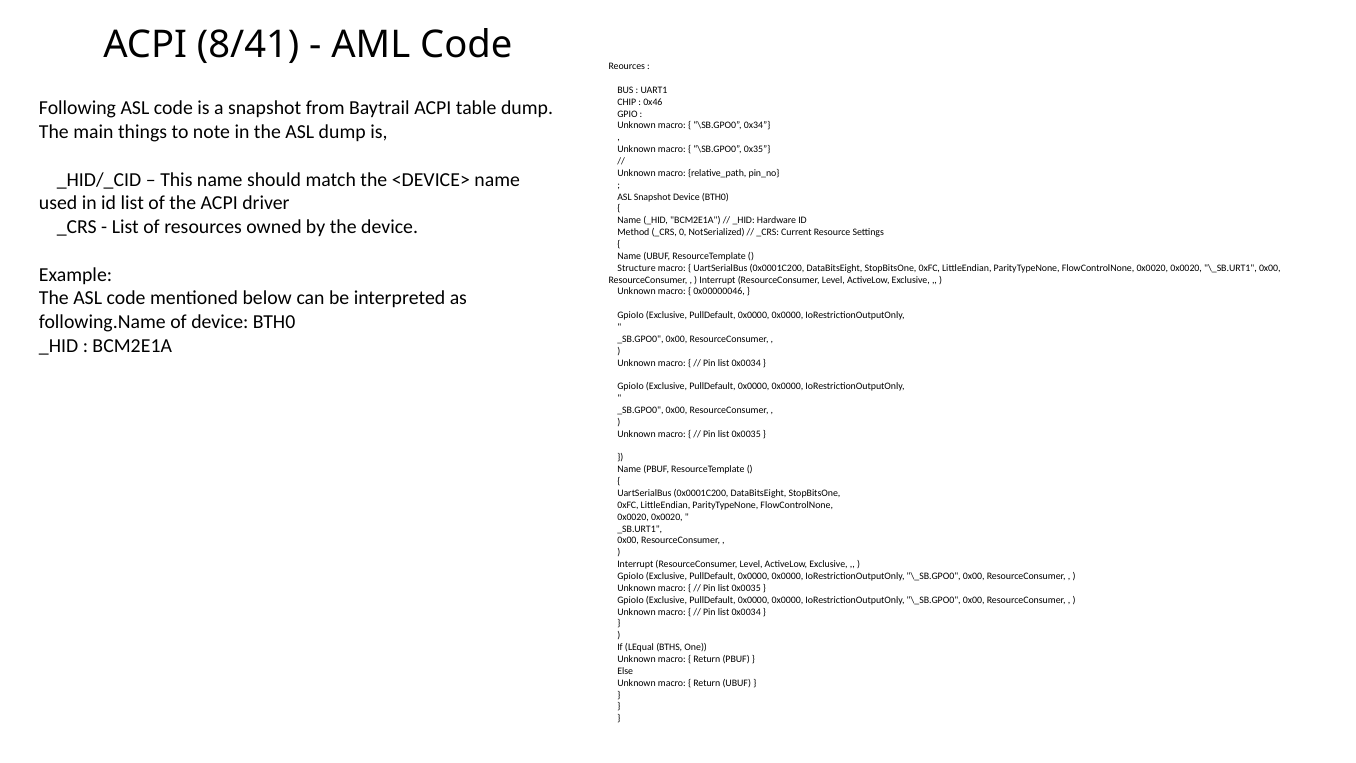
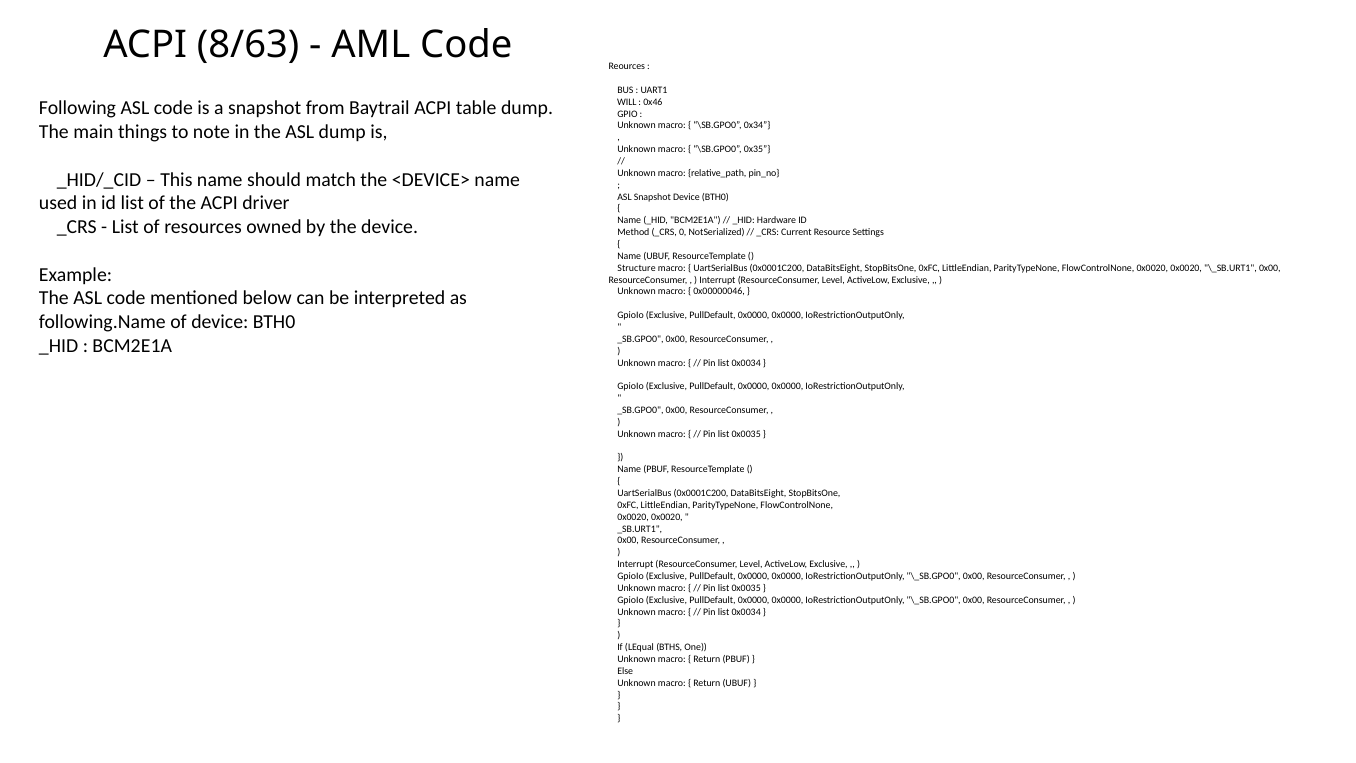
8/41: 8/41 -> 8/63 (248, 45)
CHIP: CHIP -> WILL (627, 102)
